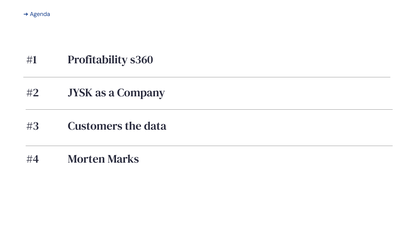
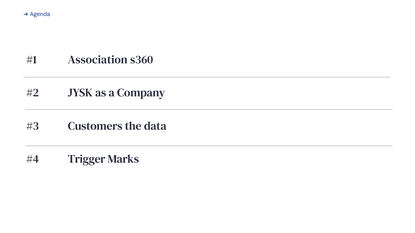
Profitability: Profitability -> Association (98, 60)
Morten: Morten -> Trigger (87, 159)
